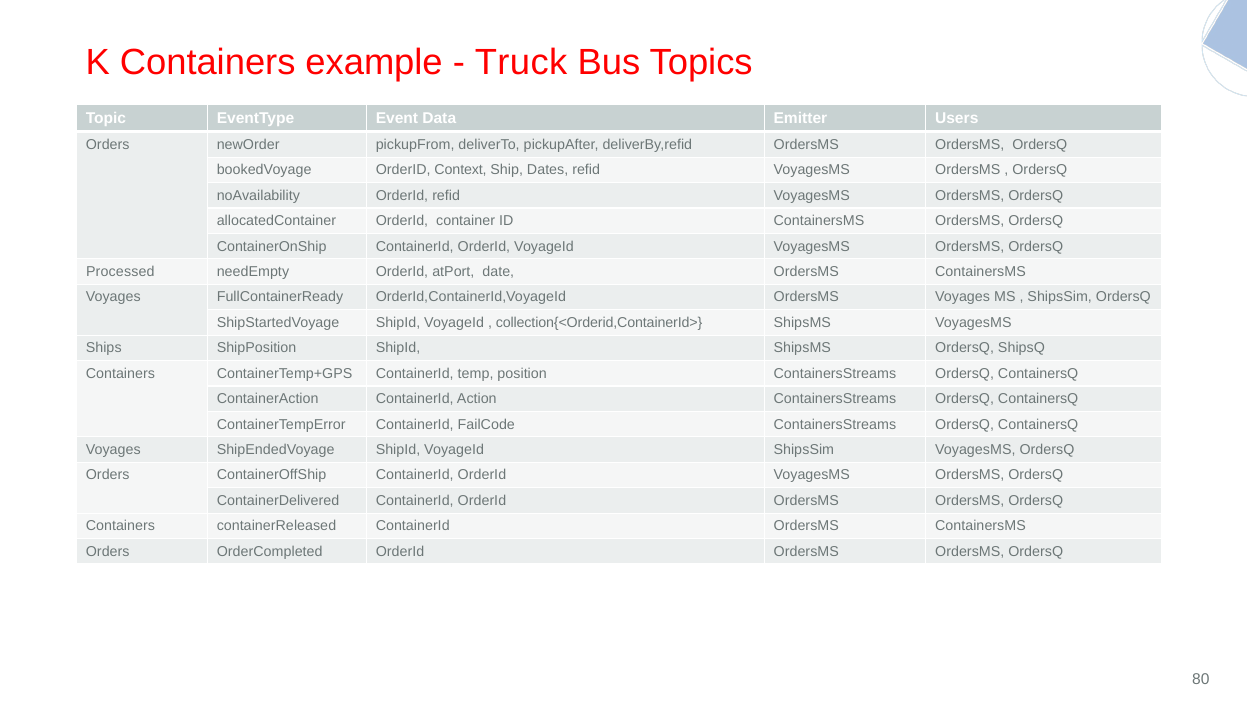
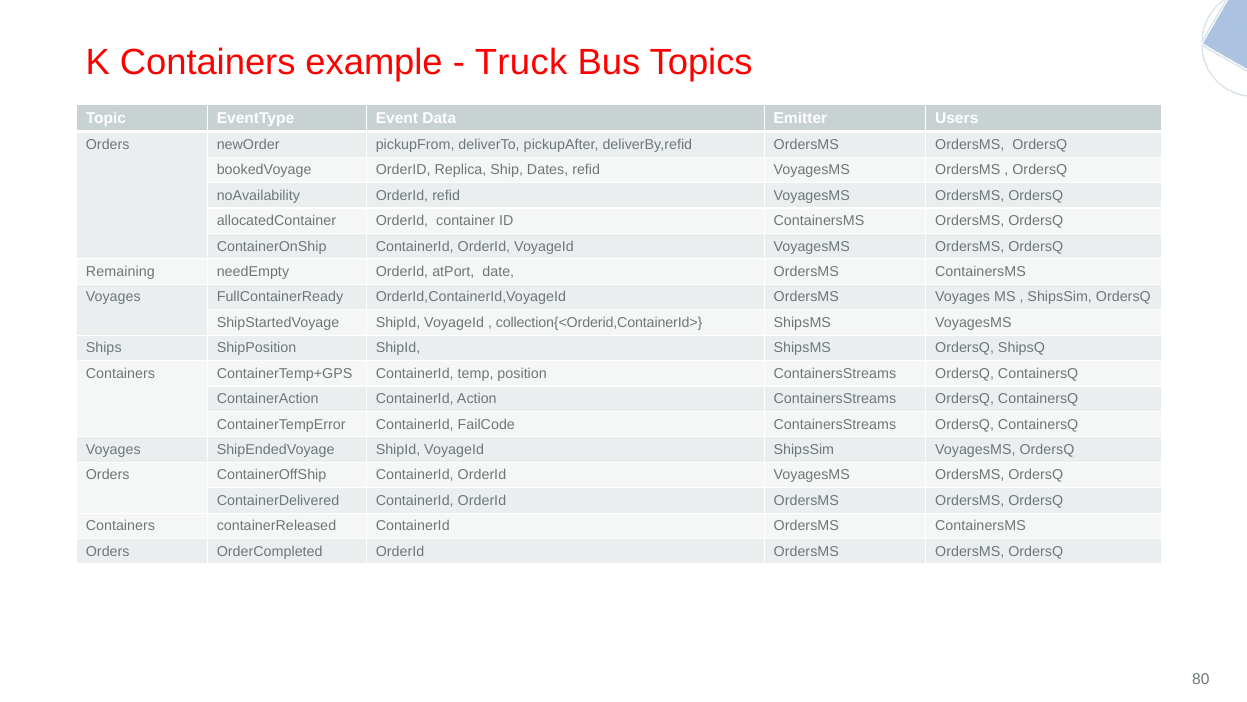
Context: Context -> Replica (460, 170)
Processed: Processed -> Remaining (120, 272)
